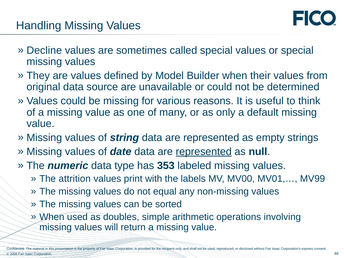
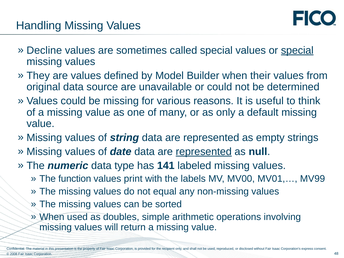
special underline: none -> present (297, 50)
353: 353 -> 141 (166, 166)
attrition: attrition -> function (75, 179)
